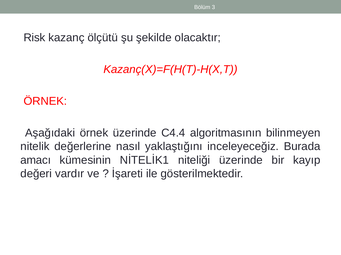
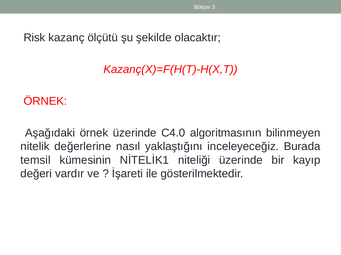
C4.4: C4.4 -> C4.0 (173, 133)
amacı: amacı -> temsil (36, 161)
